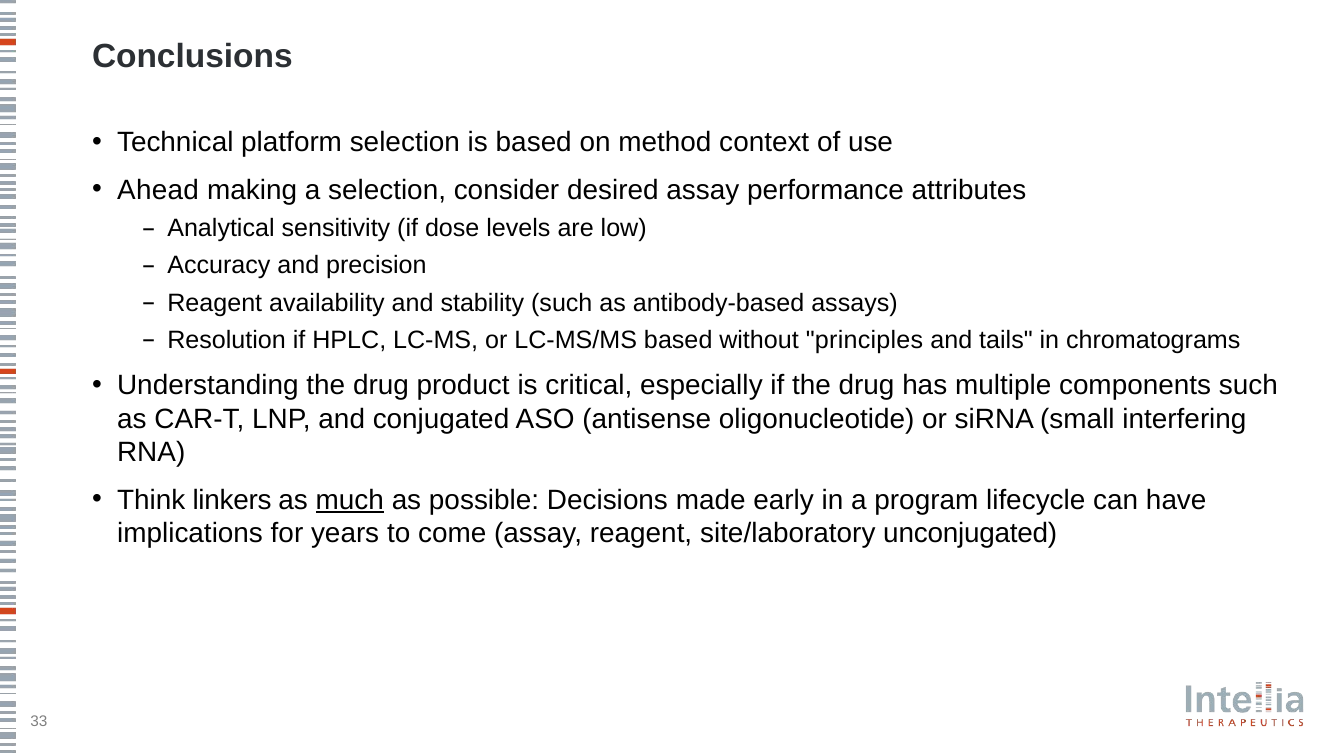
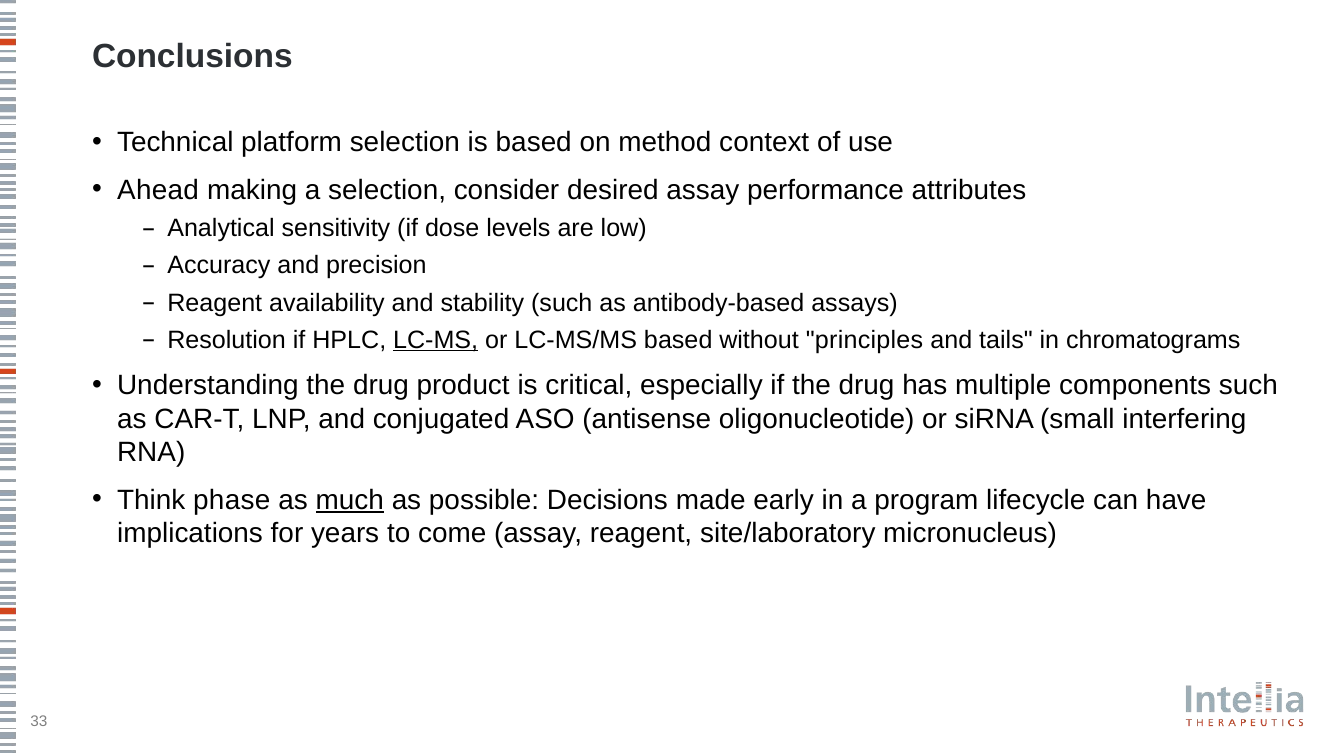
LC-MS underline: none -> present (436, 340)
linkers: linkers -> phase (232, 500)
unconjugated: unconjugated -> micronucleus (970, 534)
